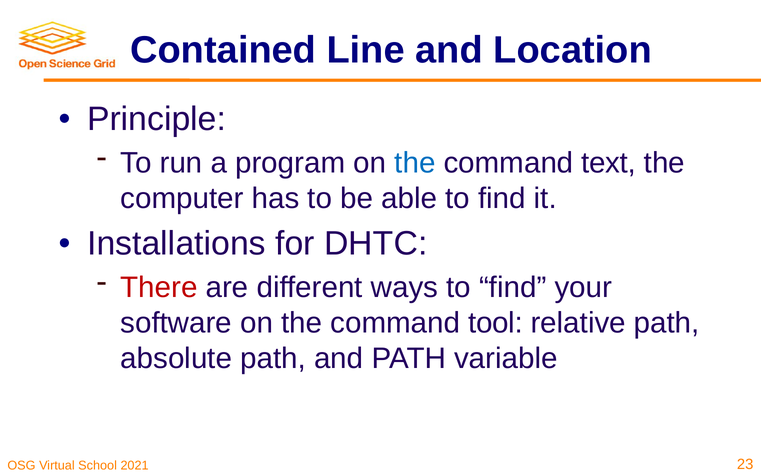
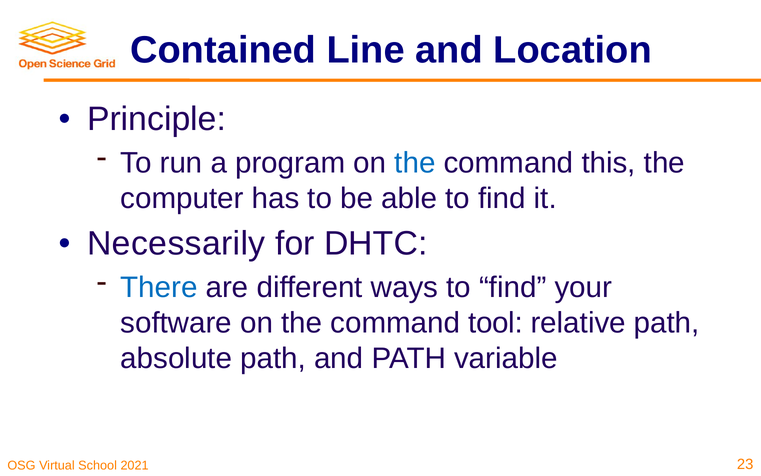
text: text -> this (609, 163)
Installations: Installations -> Necessarily (176, 243)
There colour: red -> blue (159, 287)
